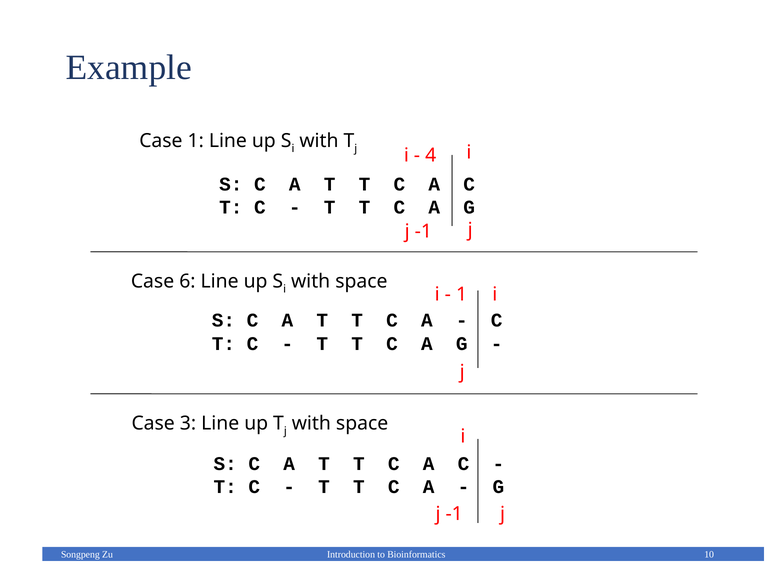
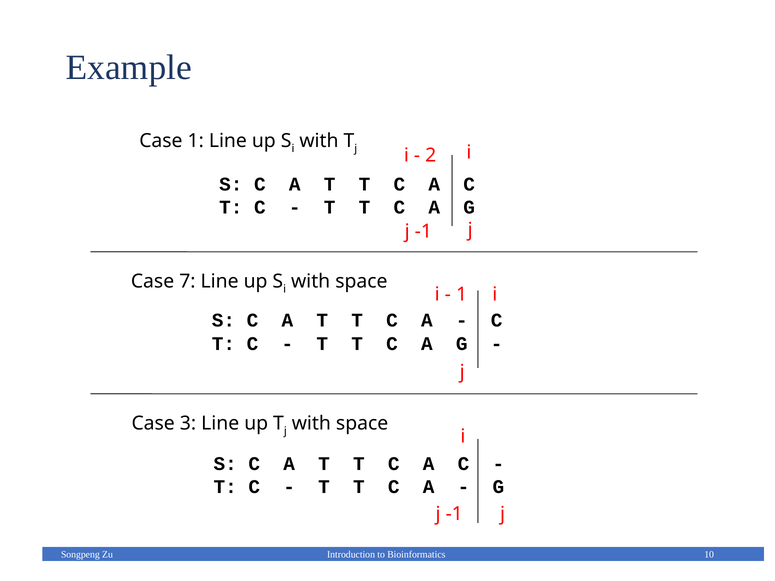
4: 4 -> 2 (431, 155)
6: 6 -> 7 (187, 282)
